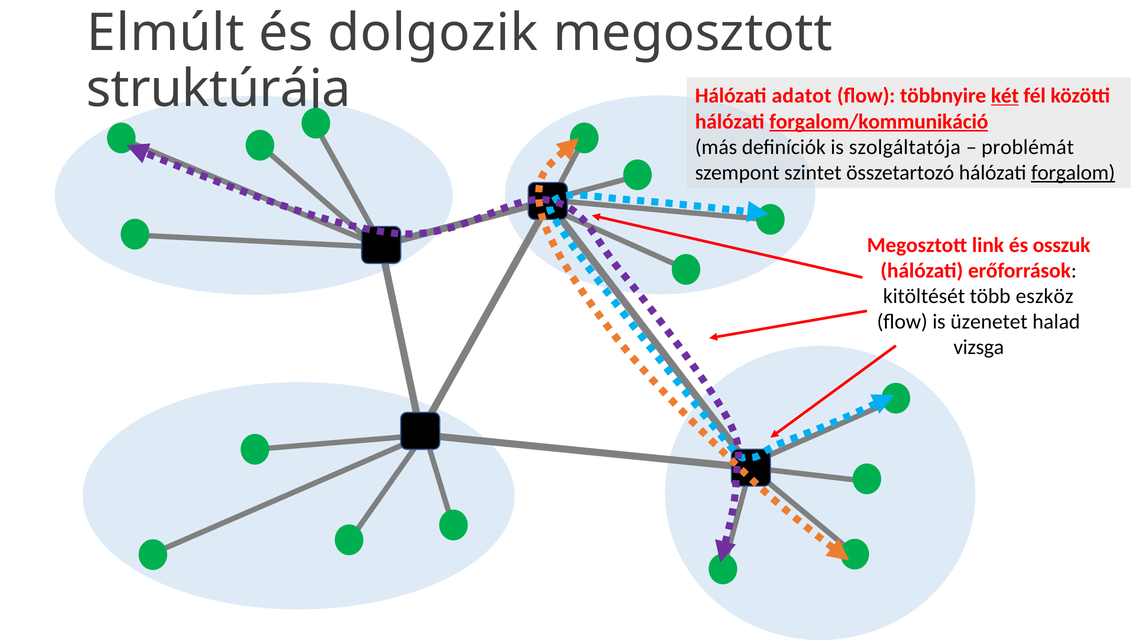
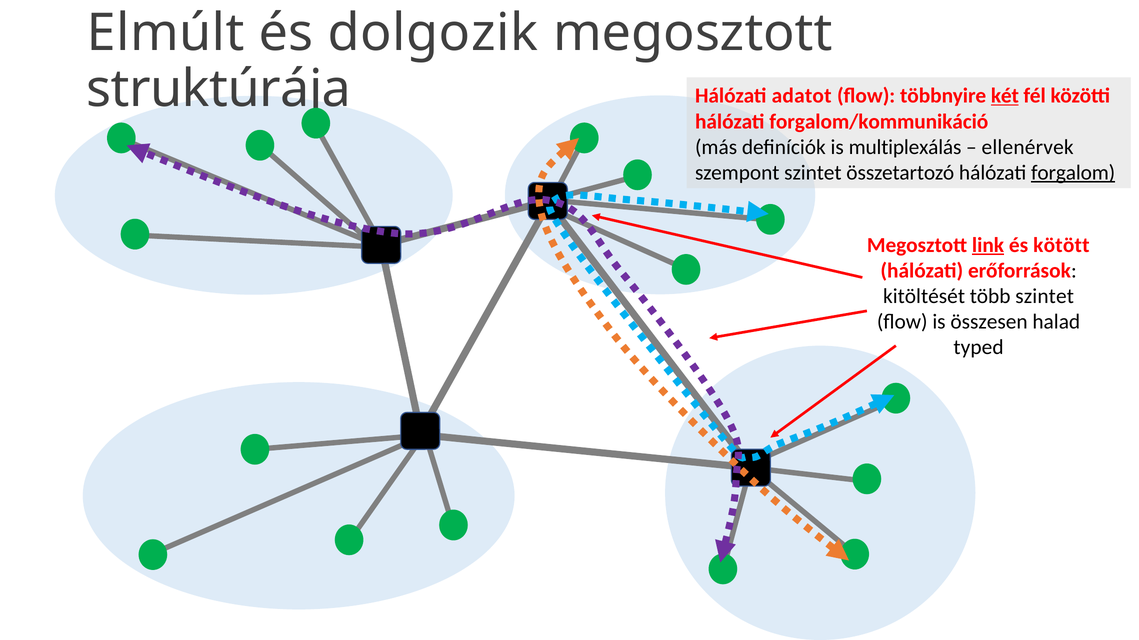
forgalom/kommunikáció underline: present -> none (879, 122)
szolgáltatója: szolgáltatója -> multiplexálás (905, 147)
problémát: problémát -> ellenérvek (1028, 147)
link underline: none -> present (988, 245)
osszuk: osszuk -> kötött (1061, 245)
több eszköz: eszköz -> szintet (1045, 296)
üzenetet: üzenetet -> összesen (989, 322)
vizsga: vizsga -> typed (979, 348)
